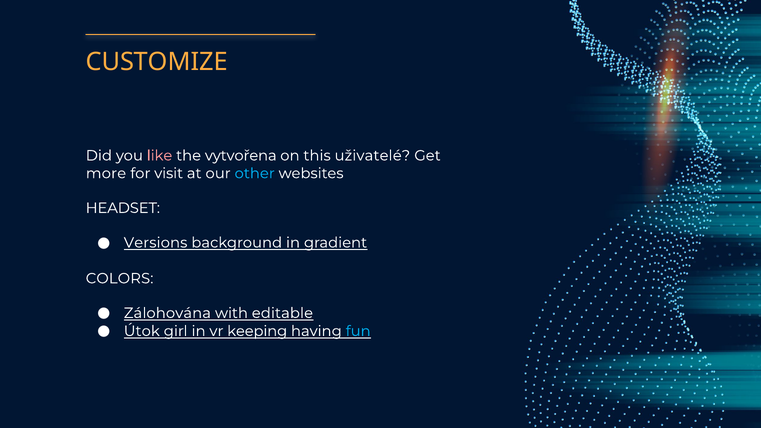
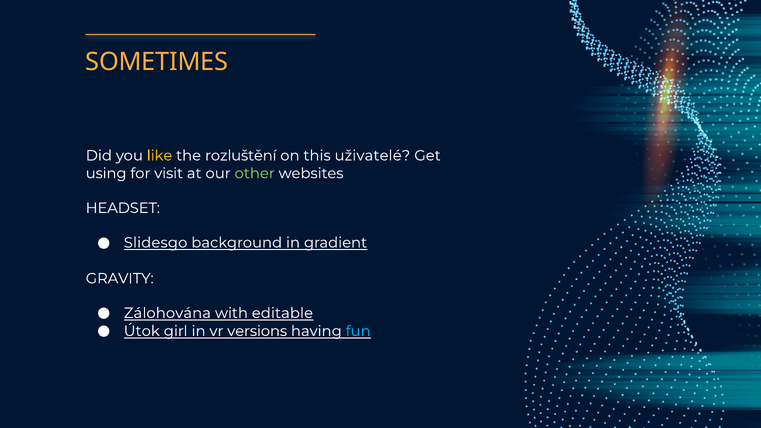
CUSTOMIZE: CUSTOMIZE -> SOMETIMES (157, 62)
like colour: pink -> yellow (160, 156)
vytvořena: vytvořena -> rozluštění (241, 156)
more: more -> using (106, 173)
other colour: light blue -> light green (255, 173)
Versions: Versions -> Slidesgo (156, 243)
COLORS: COLORS -> GRAVITY (120, 278)
keeping: keeping -> versions (257, 331)
